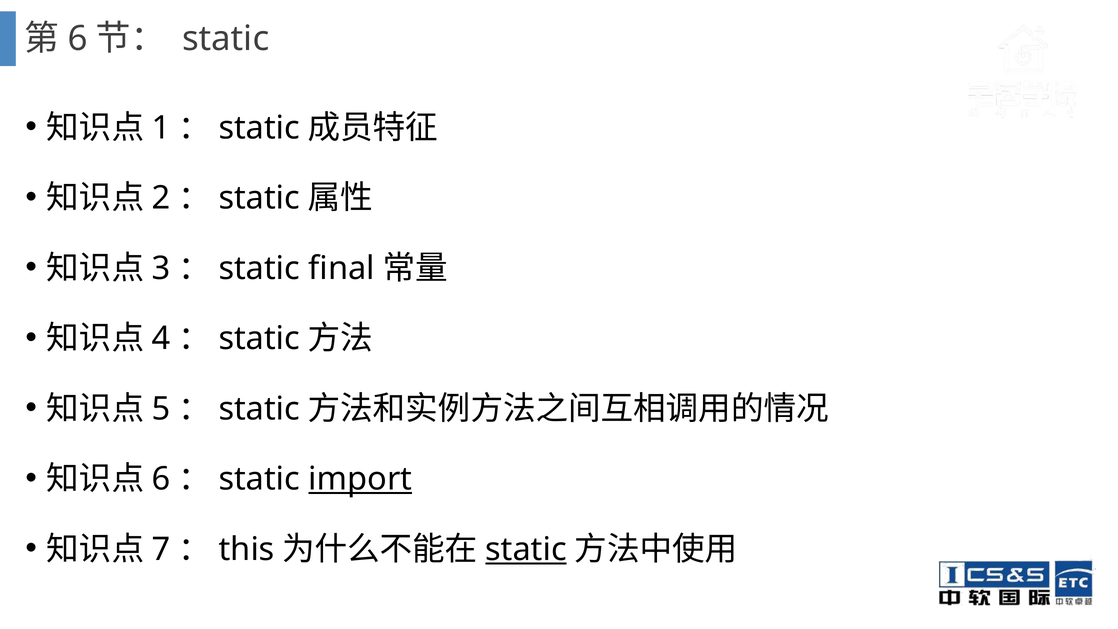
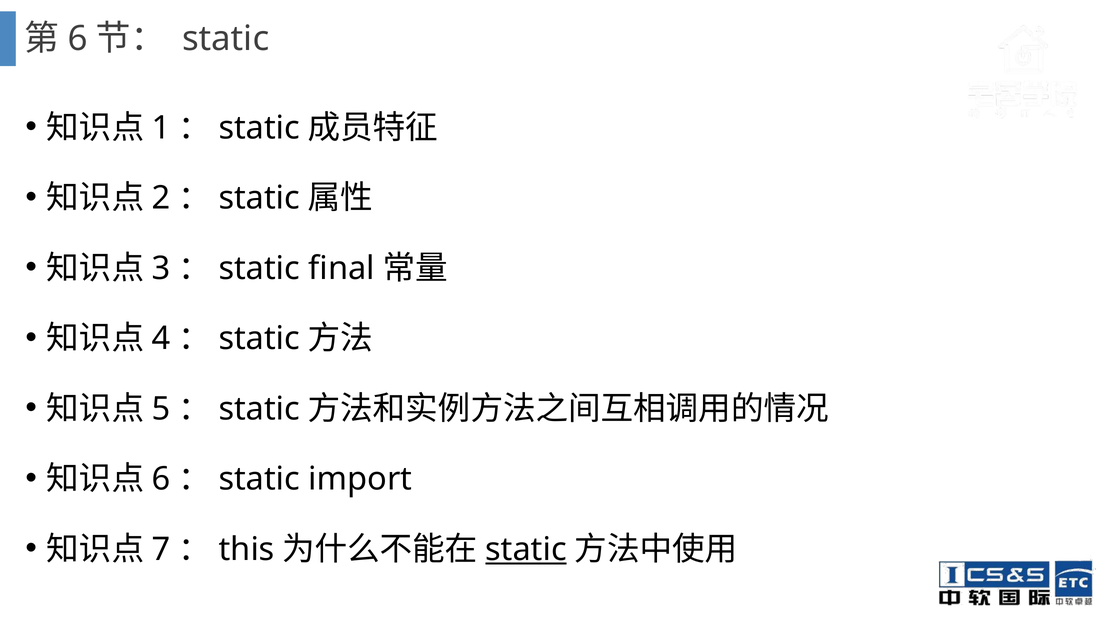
import underline: present -> none (360, 479)
